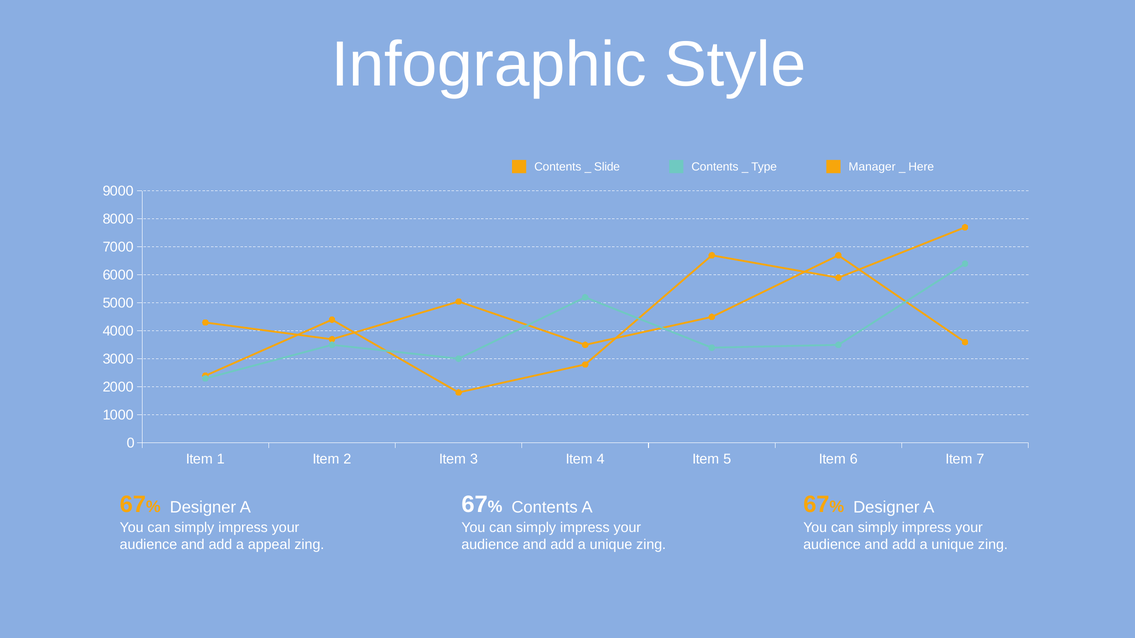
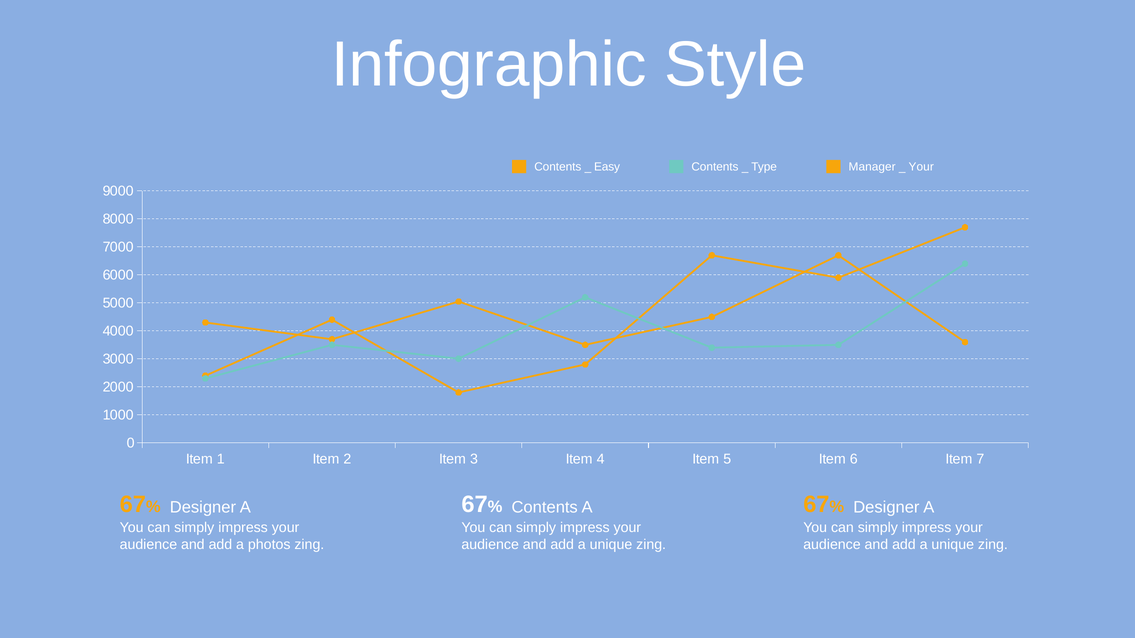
Slide: Slide -> Easy (607, 167)
Here: Here -> Your (921, 167)
appeal: appeal -> photos (269, 545)
